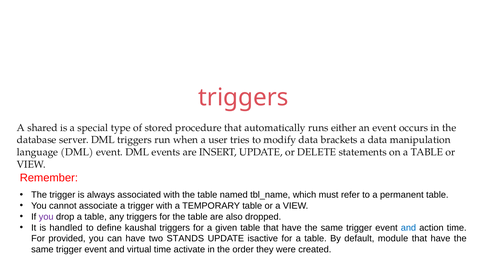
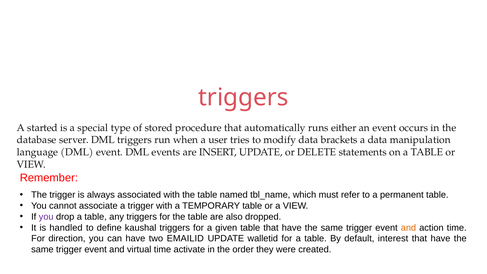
shared: shared -> started (43, 128)
and colour: blue -> orange (408, 228)
provided: provided -> direction (67, 239)
STANDS: STANDS -> EMAILID (185, 239)
isactive: isactive -> walletid (263, 239)
module: module -> interest (393, 239)
